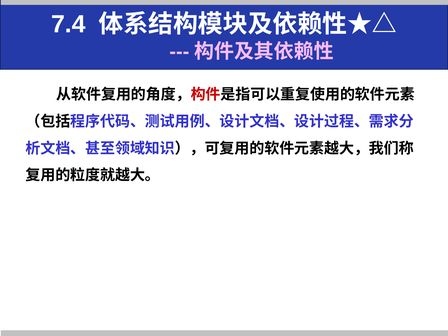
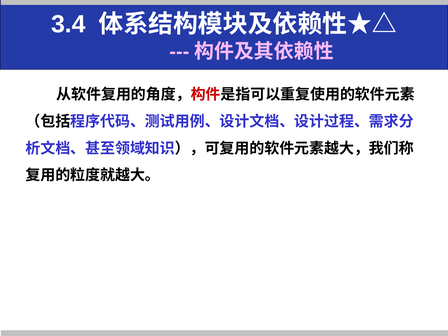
7.4: 7.4 -> 3.4 (68, 24)
